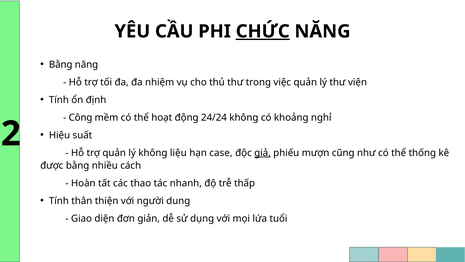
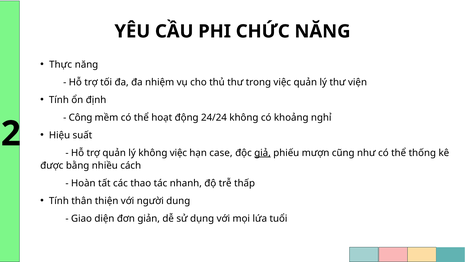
CHỨC underline: present -> none (263, 31)
Bằng: Bằng -> Thực (61, 64)
không liệu: liệu -> việc (178, 153)
